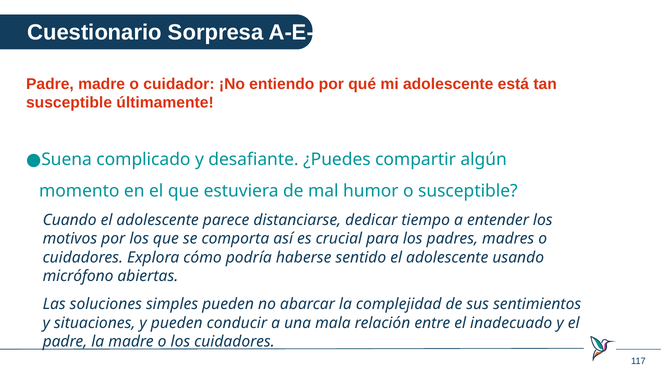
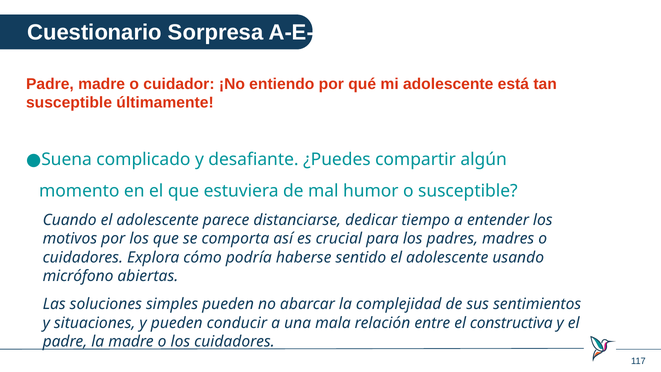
inadecuado: inadecuado -> constructiva (511, 323)
